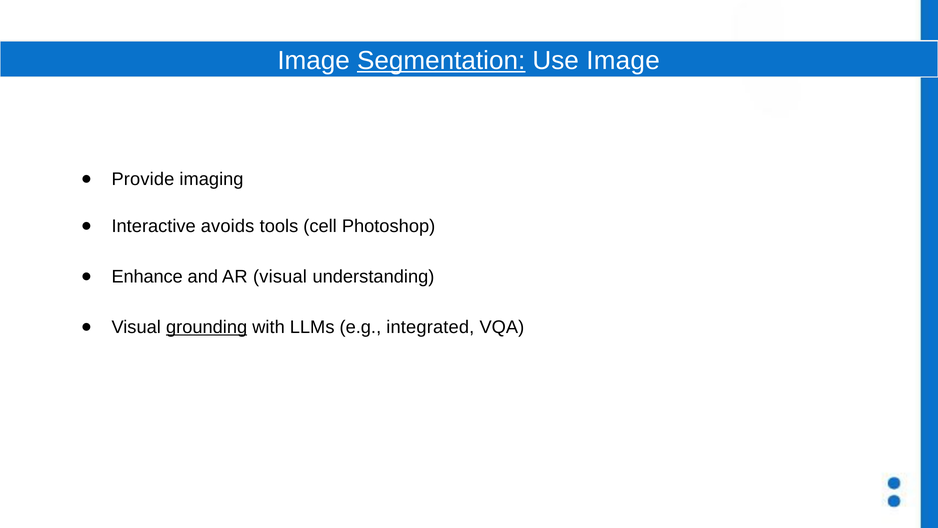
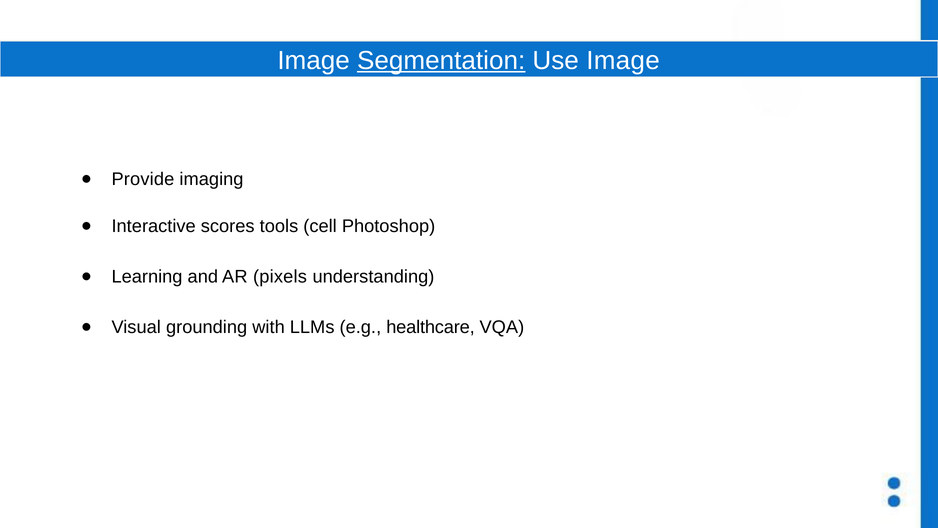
avoids: avoids -> scores (228, 226)
Enhance: Enhance -> Learning (147, 276)
AR visual: visual -> pixels (280, 276)
grounding underline: present -> none (207, 327)
integrated: integrated -> healthcare (430, 327)
